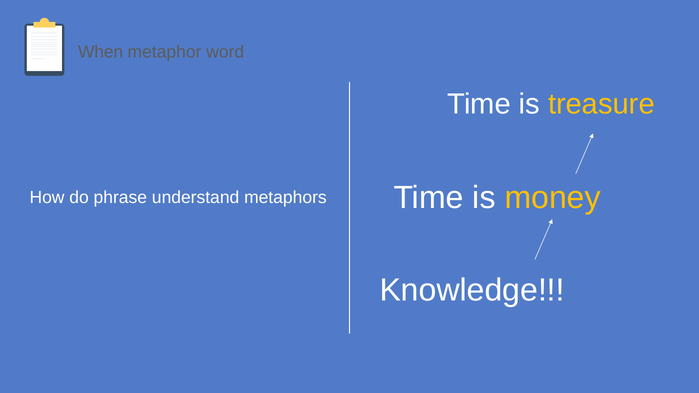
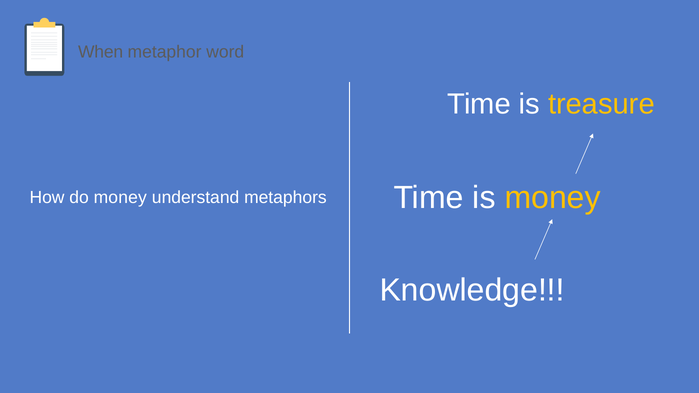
do phrase: phrase -> money (120, 198)
